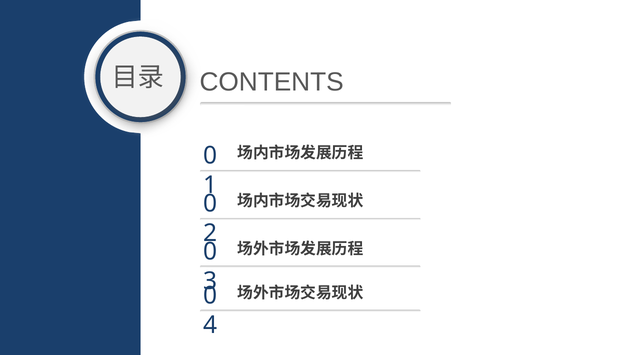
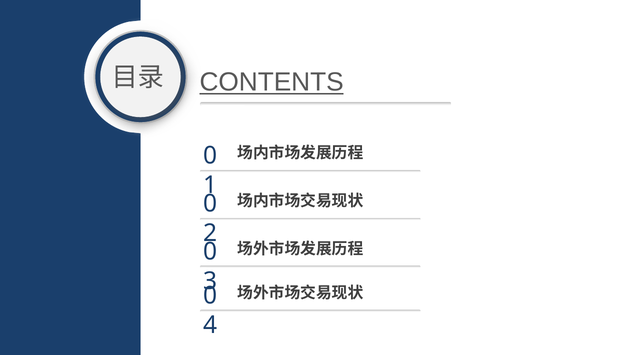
CONTENTS underline: none -> present (272, 82)
